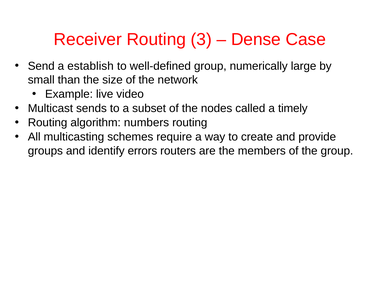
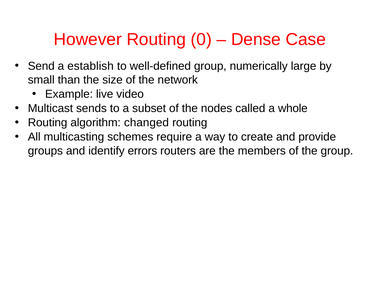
Receiver: Receiver -> However (88, 40)
3: 3 -> 0 (201, 40)
timely: timely -> whole (293, 109)
numbers: numbers -> changed (146, 123)
